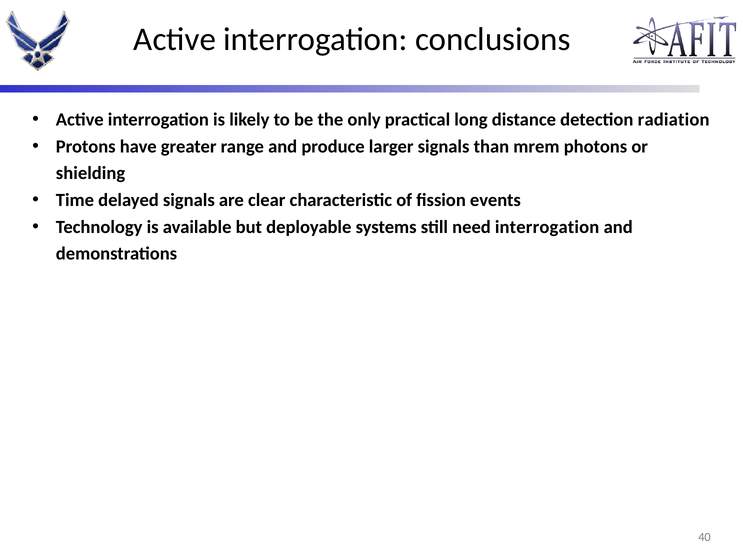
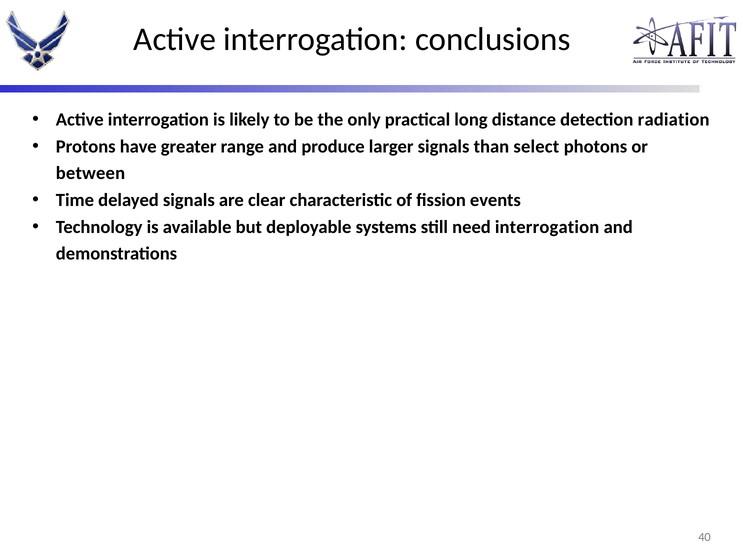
mrem: mrem -> select (536, 147)
shielding: shielding -> between (90, 173)
